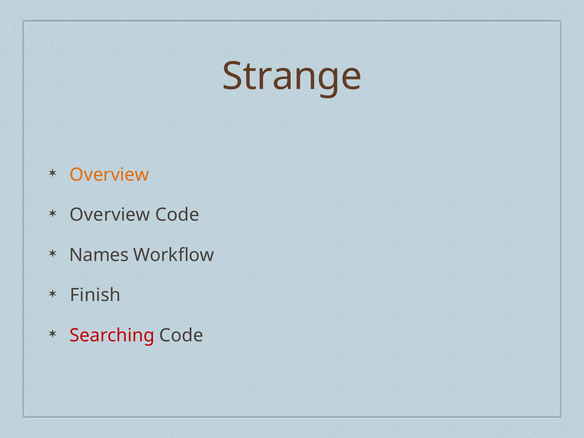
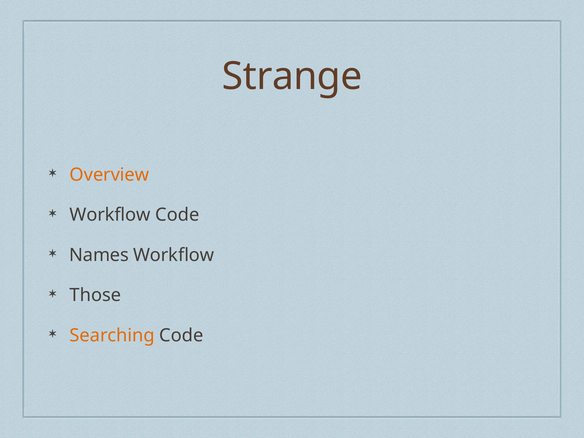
Overview: Overview -> Workflow (110, 215)
Finish: Finish -> Those (95, 295)
Searching colour: red -> orange (112, 335)
